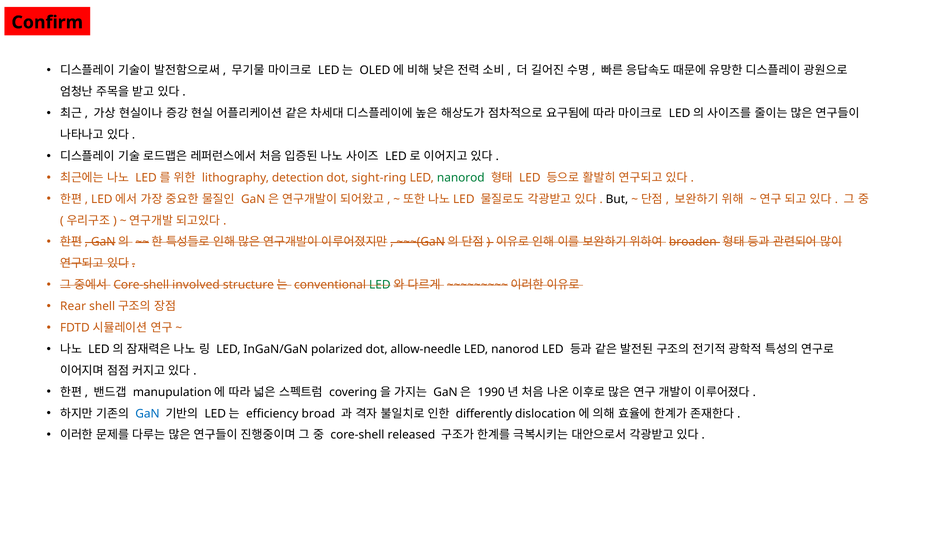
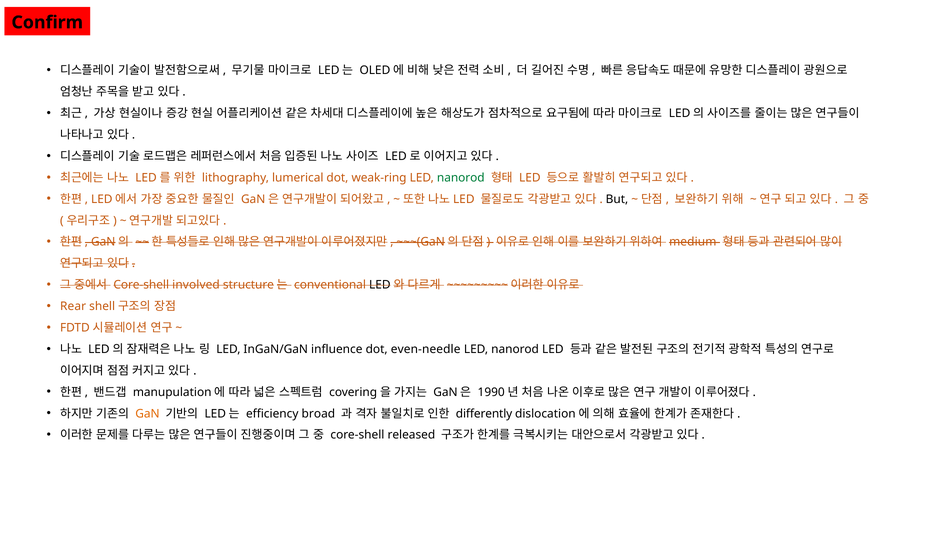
detection: detection -> lumerical (298, 178)
sight-ring: sight-ring -> weak-ring (379, 178)
broaden: broaden -> medium (693, 242)
LED colour: green -> black (380, 285)
polarized: polarized -> influence (337, 349)
allow-needle: allow-needle -> even-needle (426, 349)
GaN colour: blue -> orange (147, 413)
